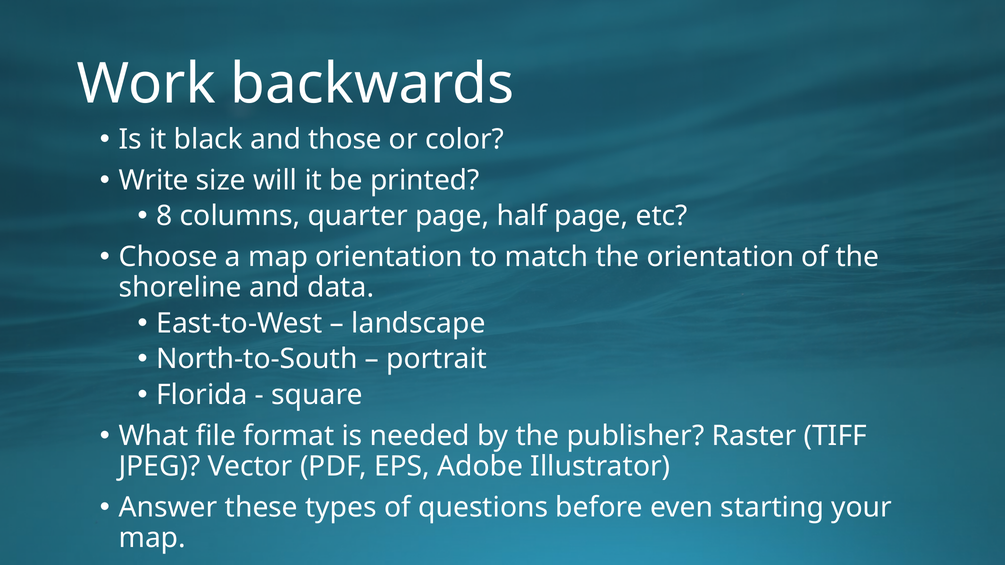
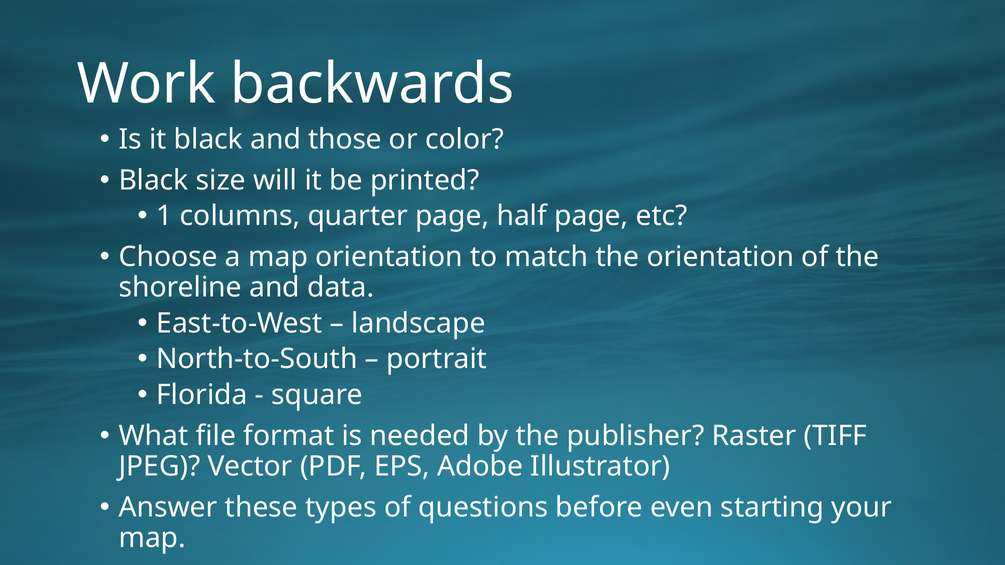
Write: Write -> Black (154, 180)
8: 8 -> 1 (164, 216)
